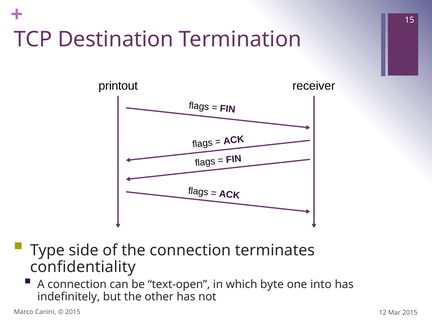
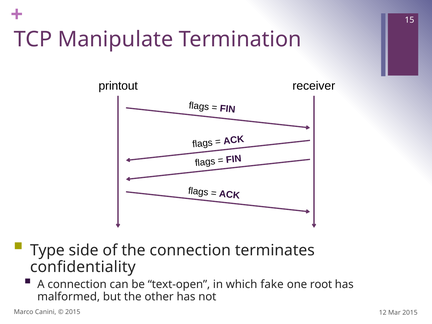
Destination: Destination -> Manipulate (115, 40)
byte: byte -> fake (272, 284)
into: into -> root (321, 284)
indefinitely: indefinitely -> malformed (69, 297)
